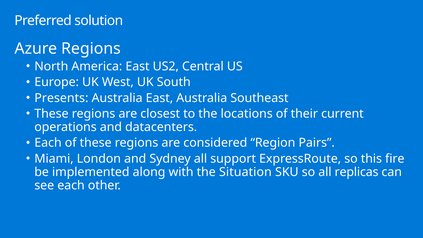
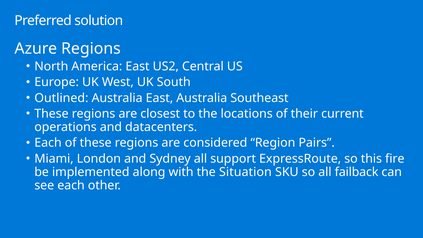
Presents: Presents -> Outlined (61, 98)
replicas: replicas -> failback (357, 172)
